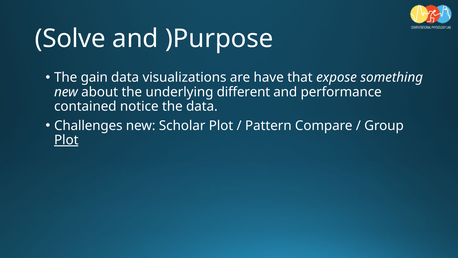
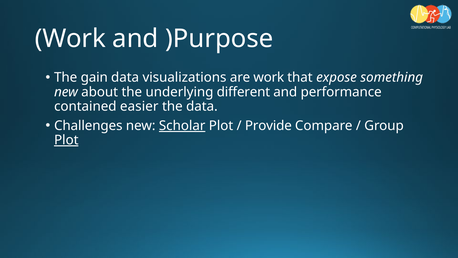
Solve: Solve -> Work (70, 38)
are have: have -> work (269, 77)
notice: notice -> easier (139, 106)
Scholar underline: none -> present (182, 125)
Pattern: Pattern -> Provide (268, 125)
